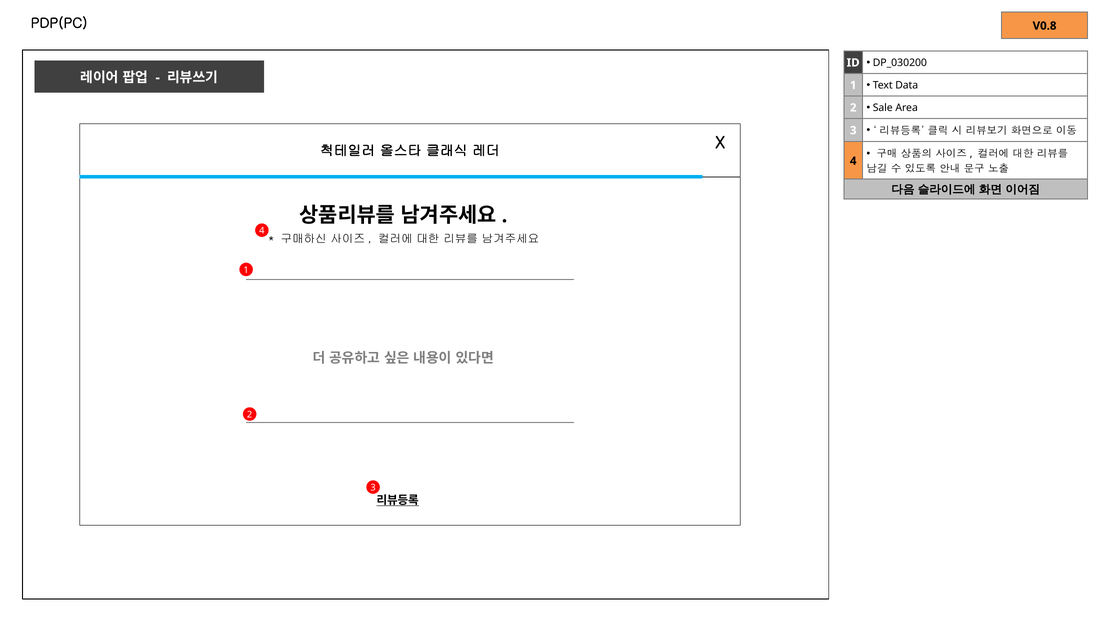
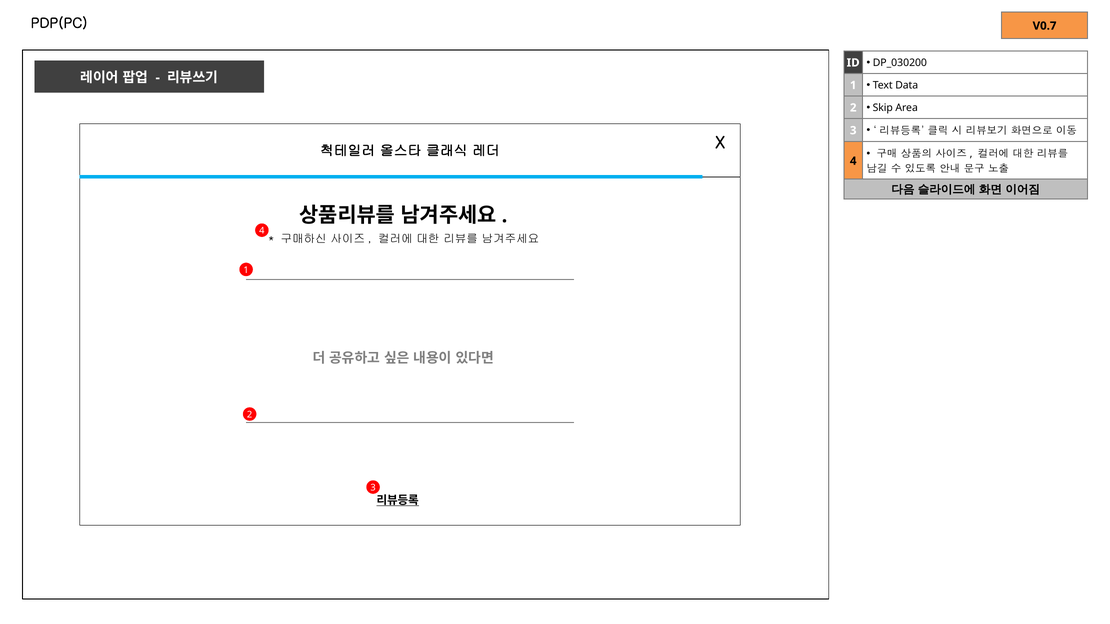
V0.8: V0.8 -> V0.7 (1045, 26)
Sale: Sale -> Skip (883, 108)
